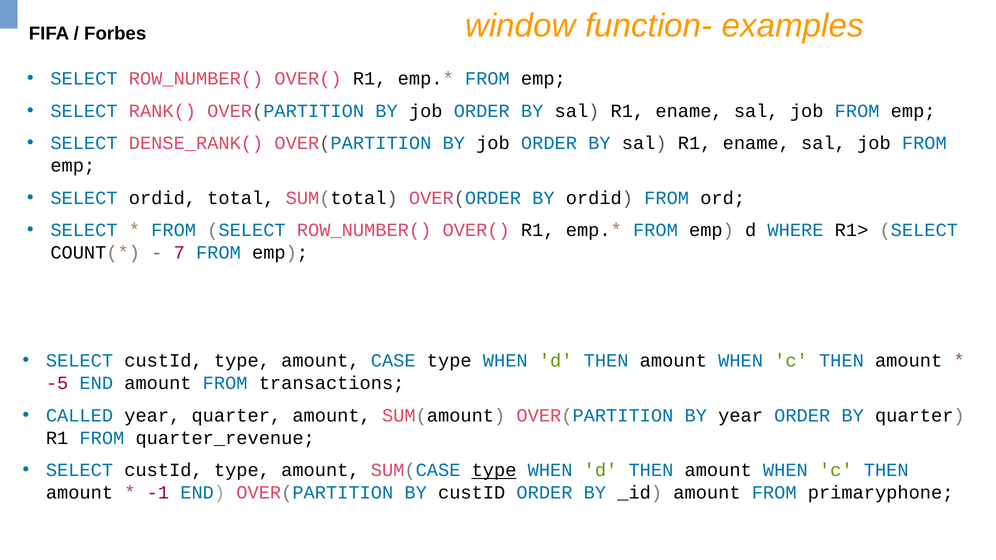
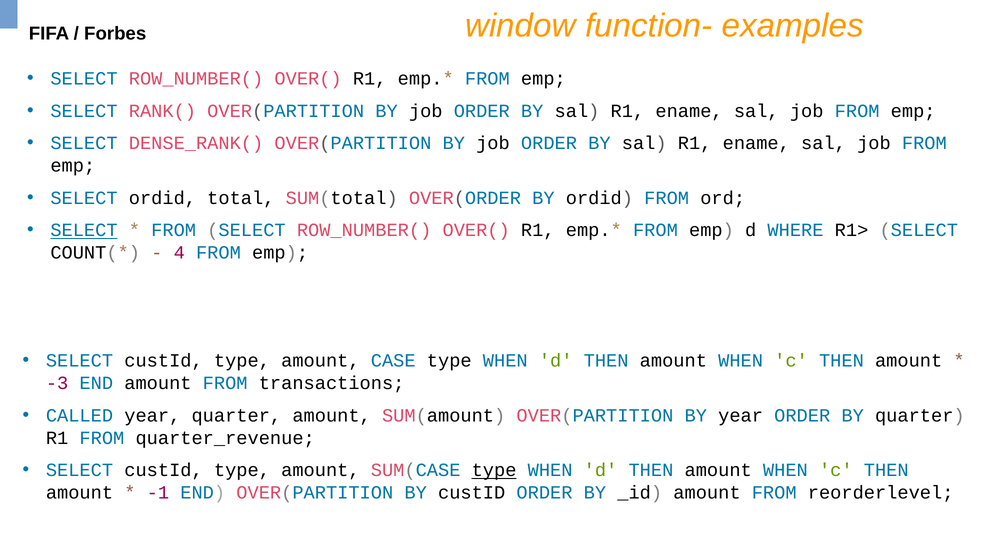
SELECT underline: none -> present (84, 230)
7: 7 -> 4 (179, 253)
-5: -5 -> -3 (57, 383)
primaryphone: primaryphone -> reorderlevel (881, 493)
